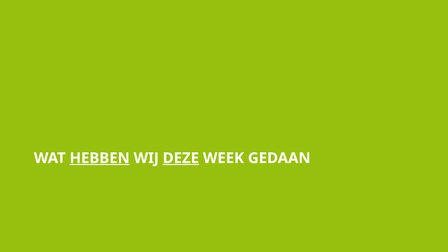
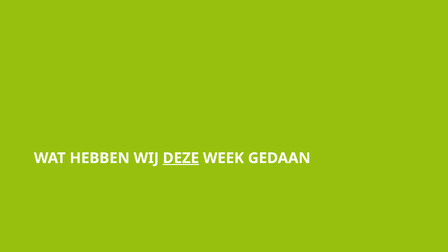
HEBBEN underline: present -> none (100, 158)
